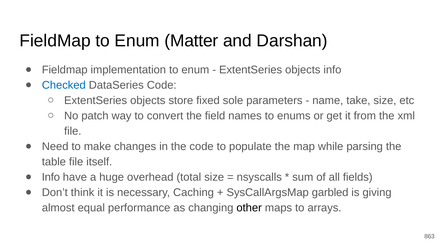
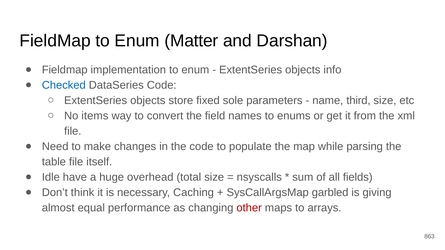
take: take -> third (358, 101)
patch: patch -> items (95, 116)
Info: Info -> Idle (51, 177)
other colour: black -> red (249, 208)
